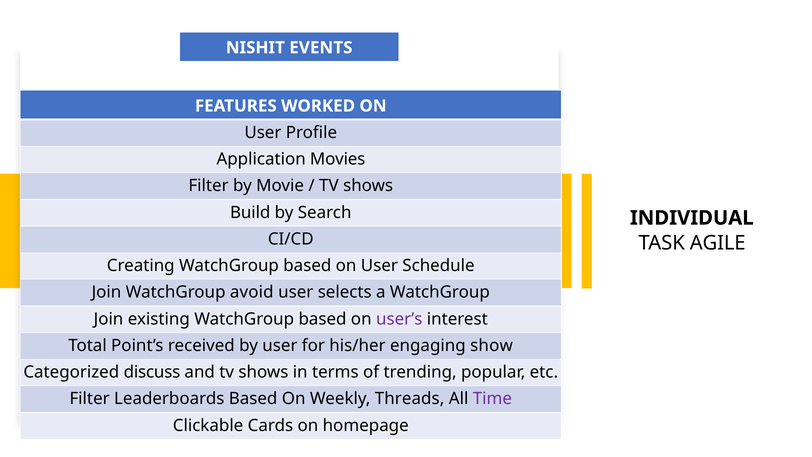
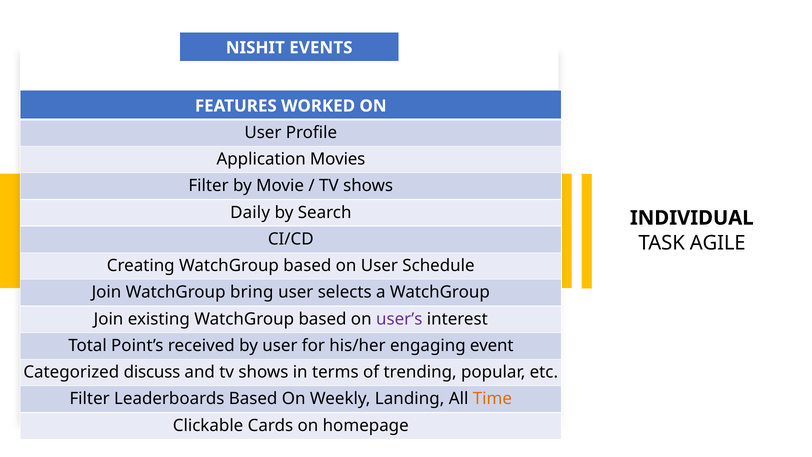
Build: Build -> Daily (250, 212)
avoid: avoid -> bring (252, 292)
show: show -> event (492, 345)
Threads: Threads -> Landing (410, 399)
Time colour: purple -> orange (492, 399)
